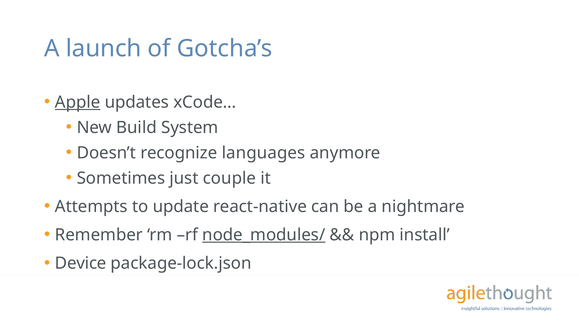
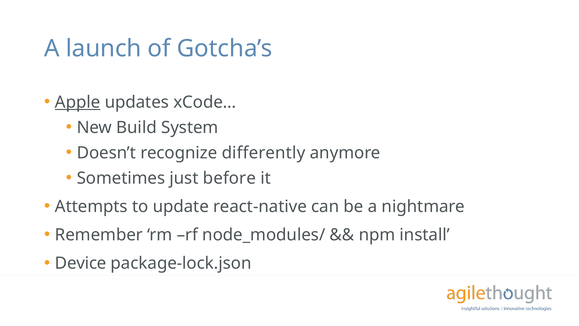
languages: languages -> differently (264, 153)
couple: couple -> before (229, 178)
node_modules/ underline: present -> none (264, 235)
